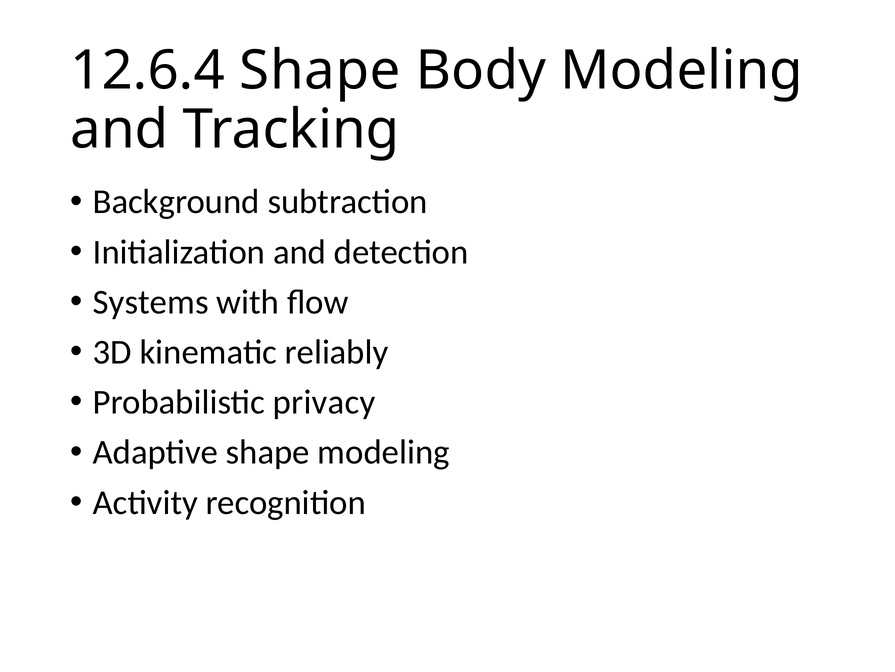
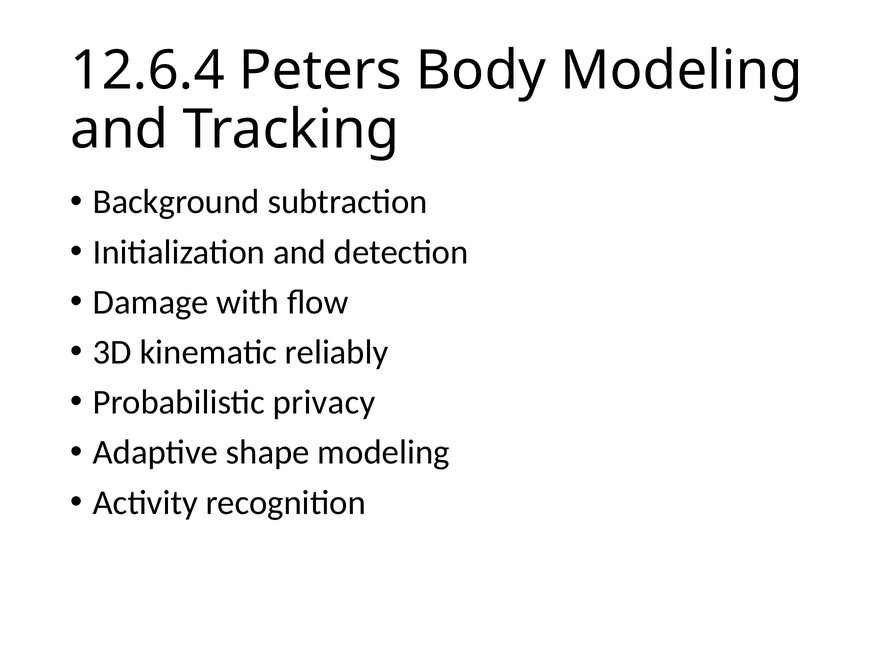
12.6.4 Shape: Shape -> Peters (320, 71)
Systems: Systems -> Damage (151, 302)
